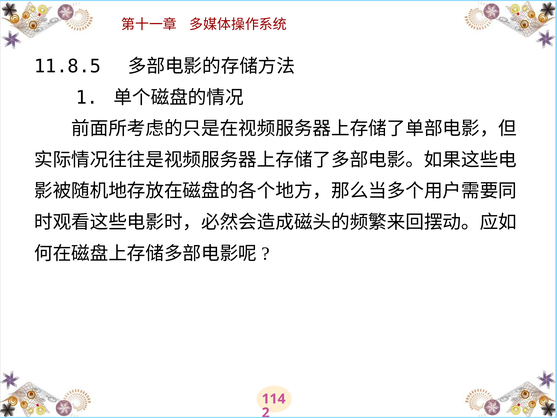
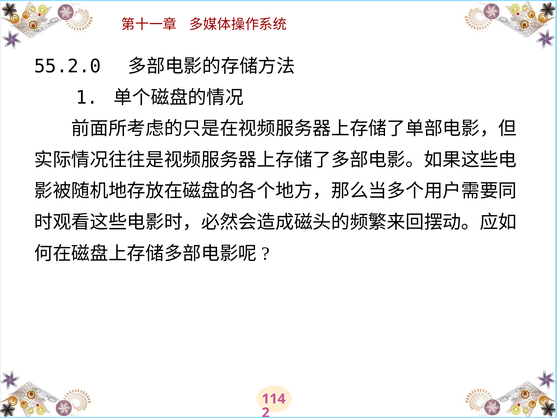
11.8.5: 11.8.5 -> 55.2.0 (68, 66)
